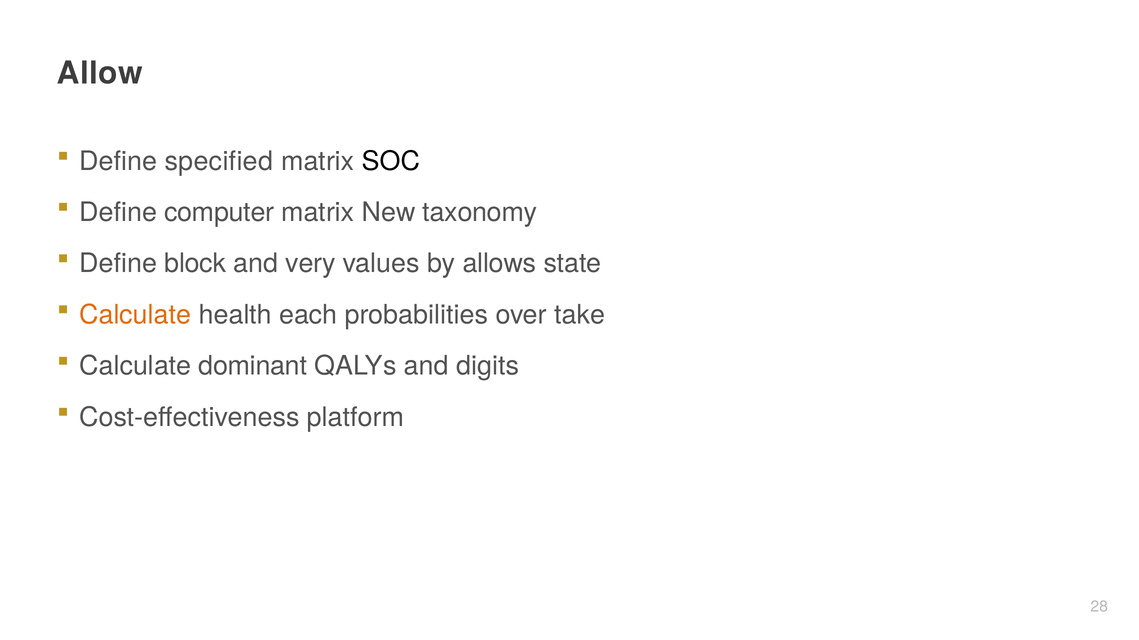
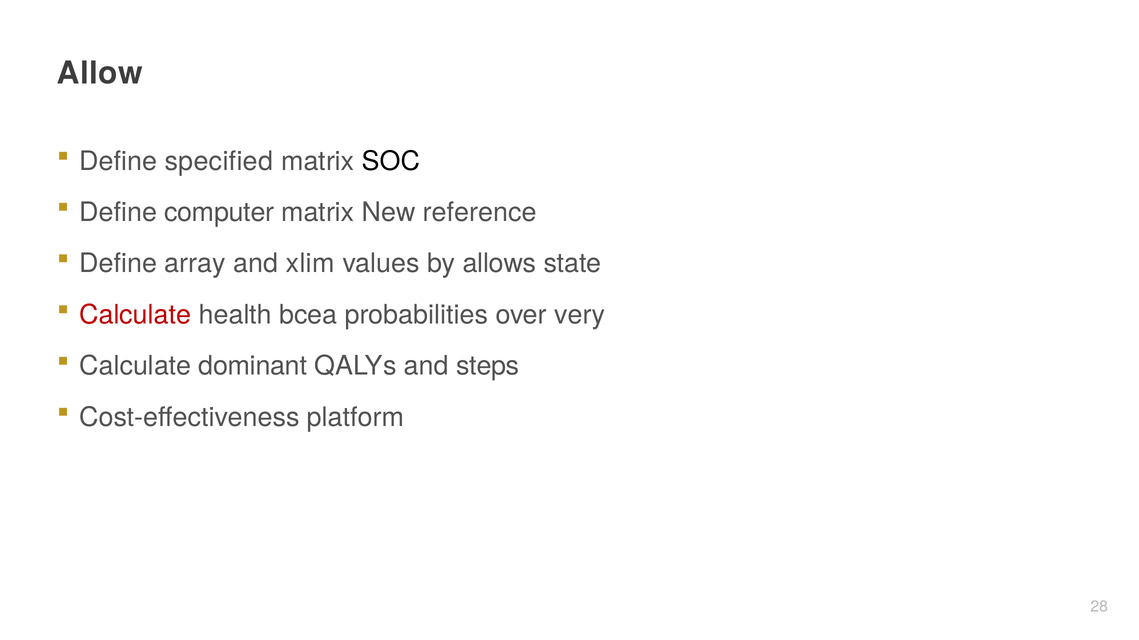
taxonomy: taxonomy -> reference (480, 213)
block: block -> array (195, 264)
very: very -> xlim (310, 264)
Calculate colour: orange -> red (135, 315)
each: each -> bcea (308, 315)
take: take -> very (580, 315)
digits: digits -> steps (488, 366)
